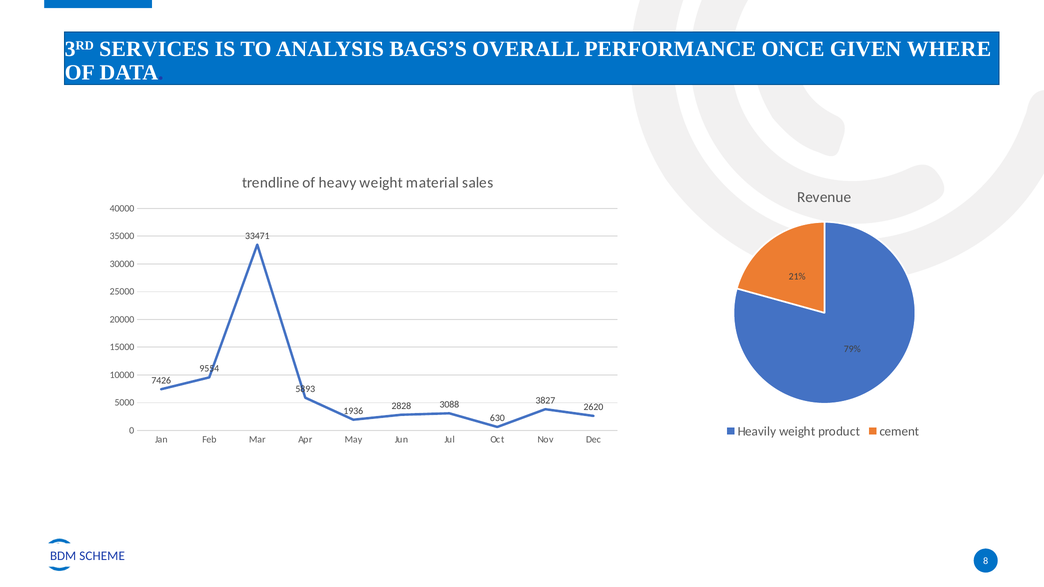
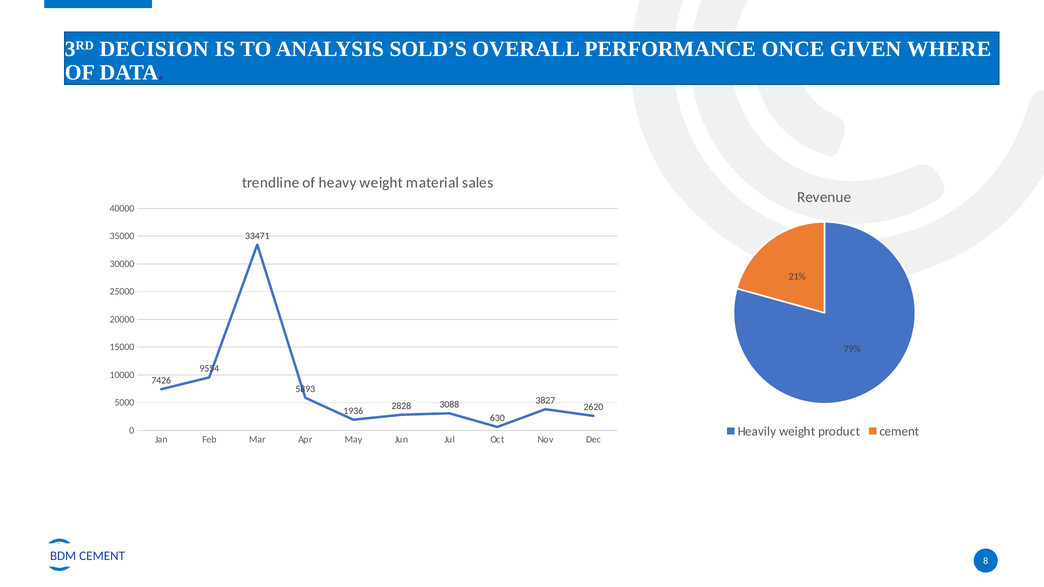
SERVICES: SERVICES -> DECISION (154, 49)
BAGS’S: BAGS’S -> SOLD’S (428, 49)
BDM SCHEME: SCHEME -> CEMENT (102, 556)
